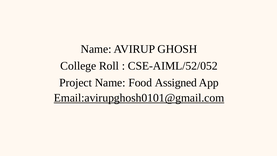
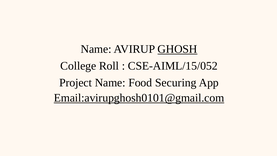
GHOSH underline: none -> present (177, 49)
CSE-AIML/52/052: CSE-AIML/52/052 -> CSE-AIML/15/052 (173, 66)
Assigned: Assigned -> Securing (176, 83)
